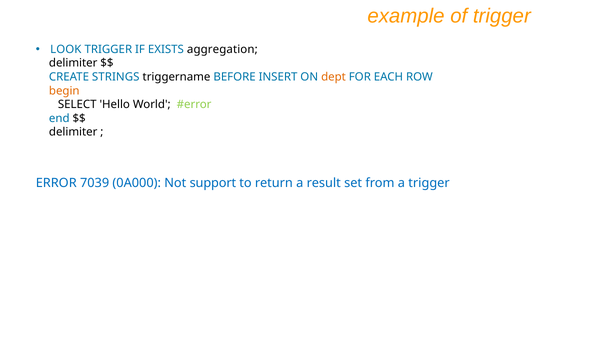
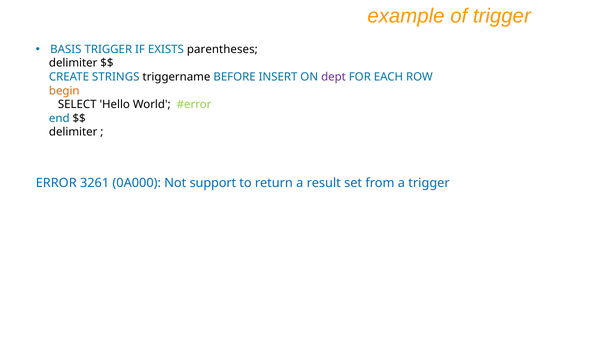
LOOK: LOOK -> BASIS (66, 49)
aggregation: aggregation -> parentheses (222, 49)
dept colour: orange -> purple (334, 77)
7039: 7039 -> 3261 (95, 183)
